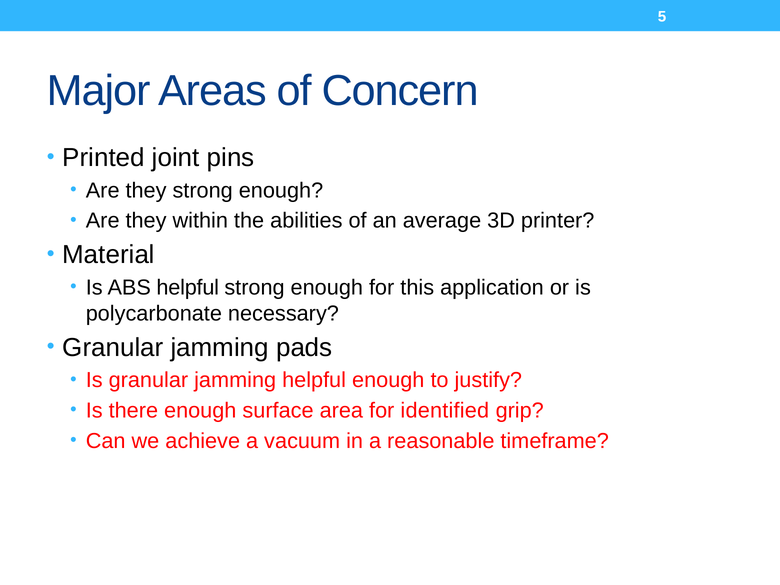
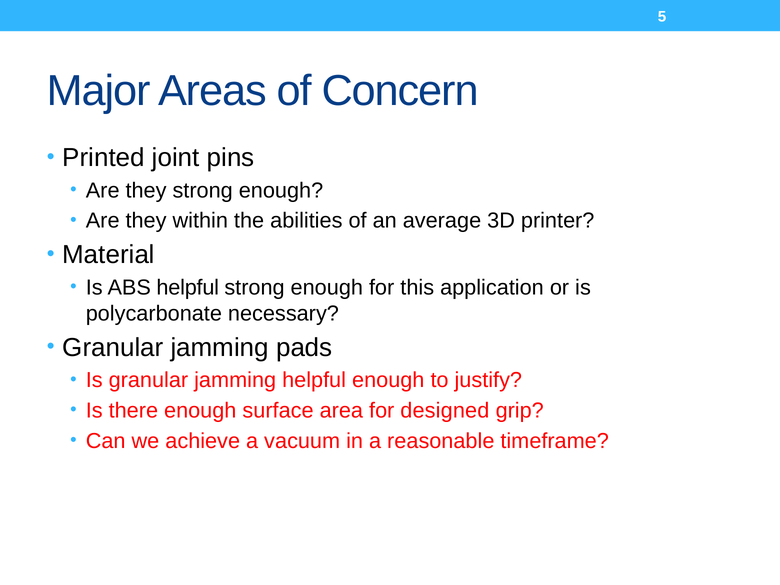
identified: identified -> designed (445, 411)
